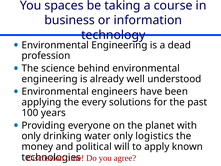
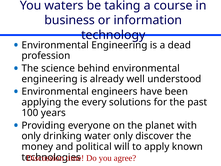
spaces: spaces -> waters (64, 5)
logistics: logistics -> discover (155, 136)
